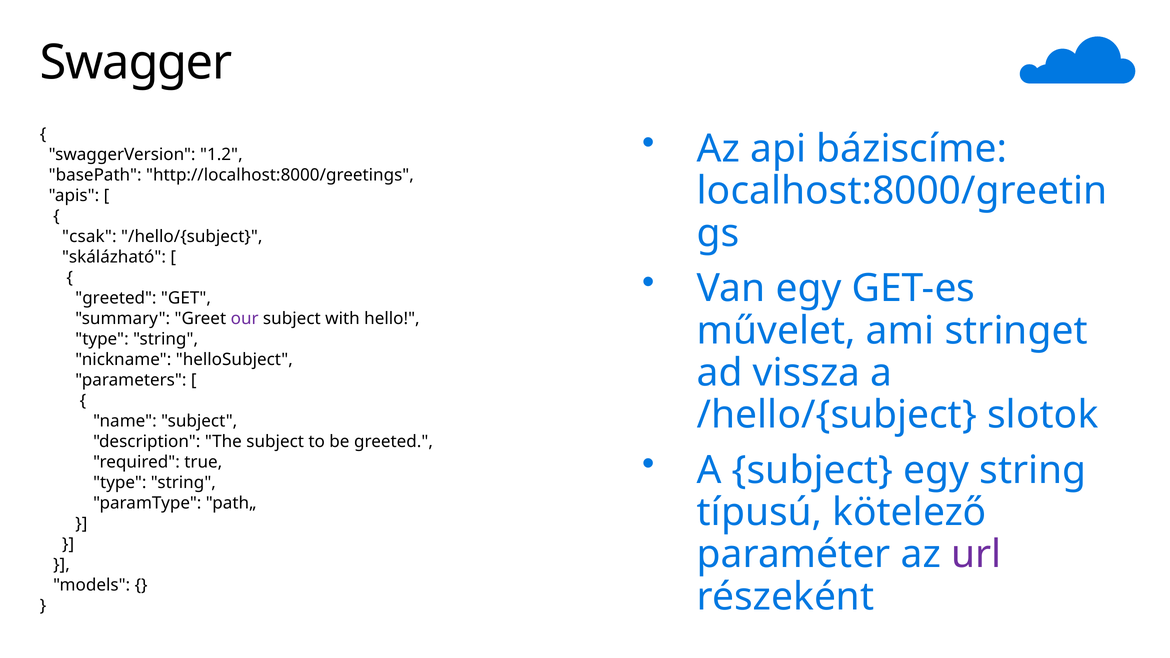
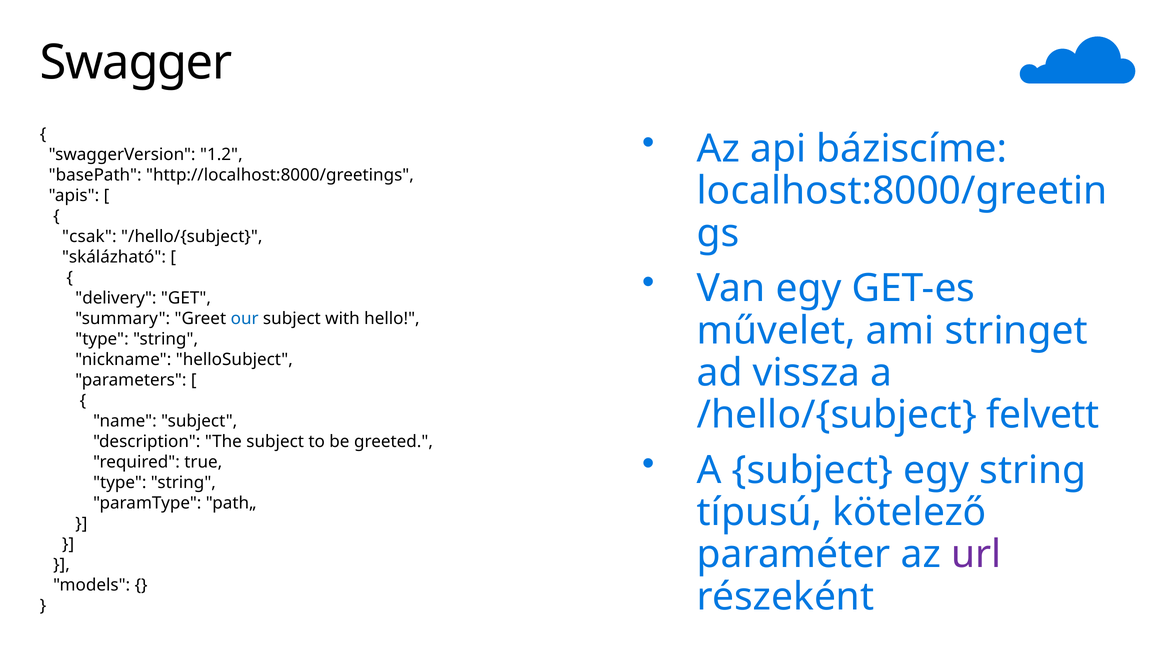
greeted: greeted -> delivery (116, 298)
our colour: purple -> blue (245, 319)
slotok: slotok -> felvett (1043, 415)
